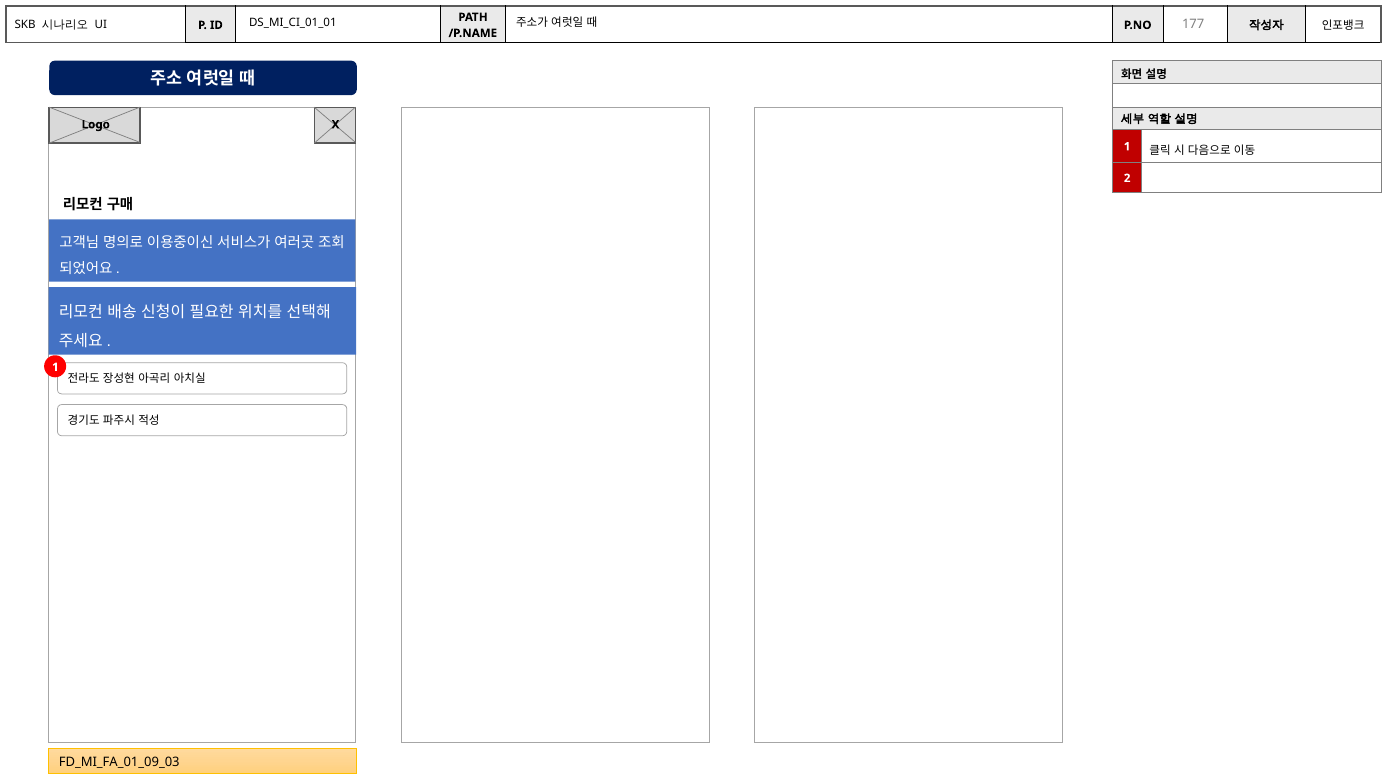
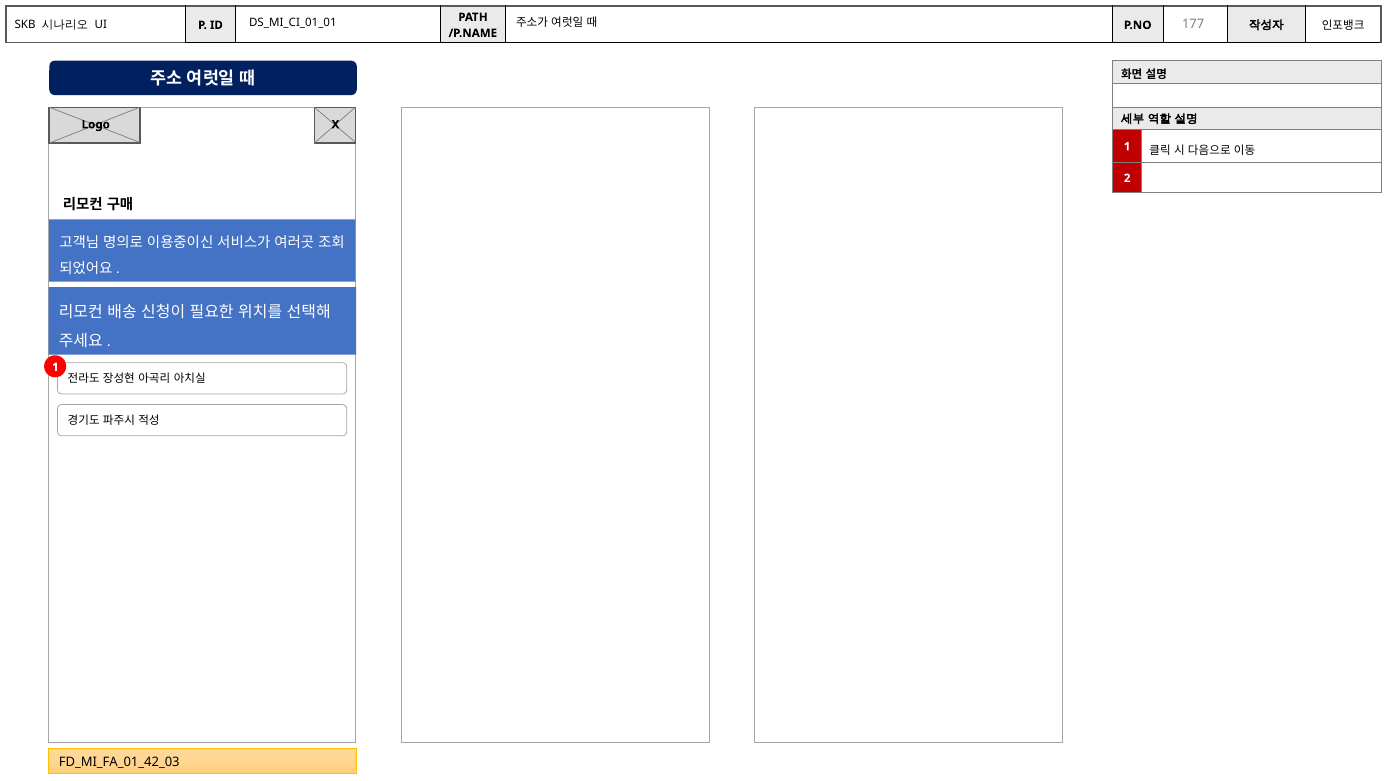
FD_MI_FA_01_09_03: FD_MI_FA_01_09_03 -> FD_MI_FA_01_42_03 (119, 762)
